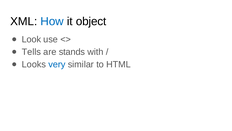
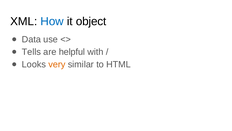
Look: Look -> Data (31, 39)
stands: stands -> helpful (72, 52)
very colour: blue -> orange (57, 64)
